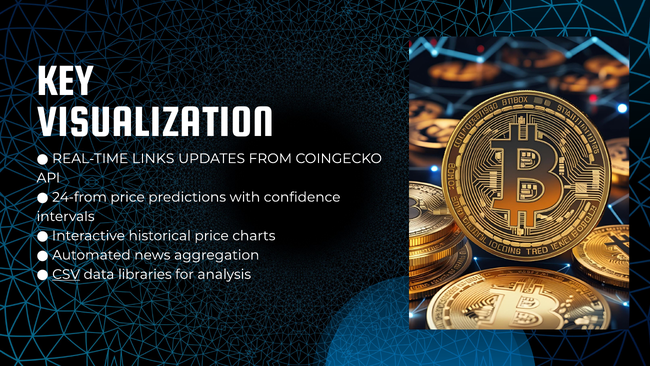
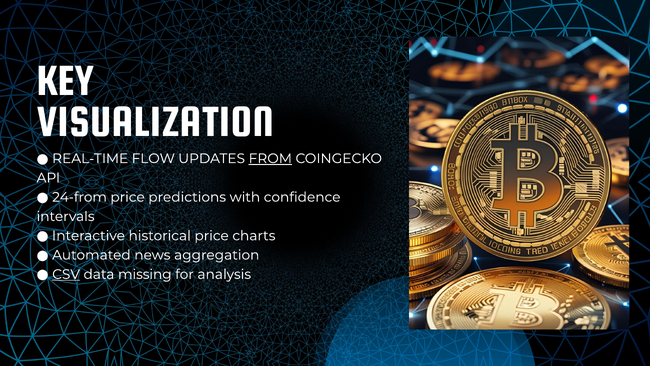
LINKS: LINKS -> FLOW (153, 158)
FROM underline: none -> present (270, 158)
libraries: libraries -> missing (145, 274)
